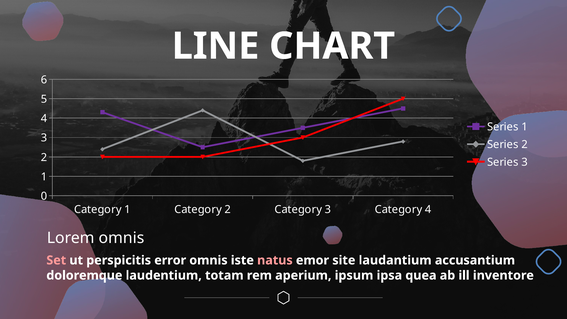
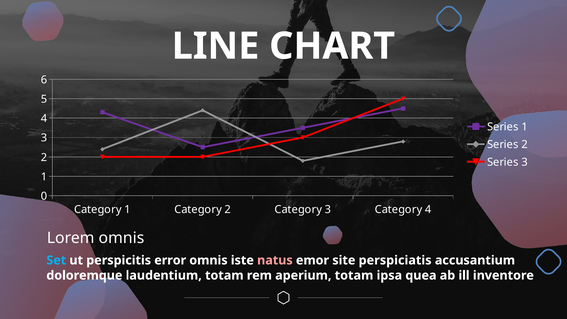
Set colour: pink -> light blue (56, 260)
laudantium: laudantium -> perspiciatis (395, 260)
aperium ipsum: ipsum -> totam (354, 275)
